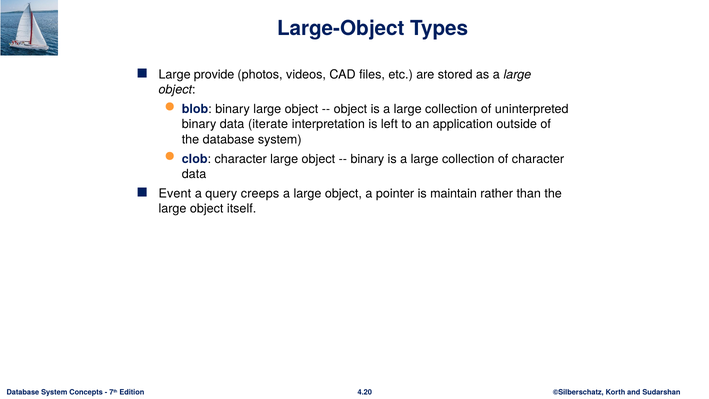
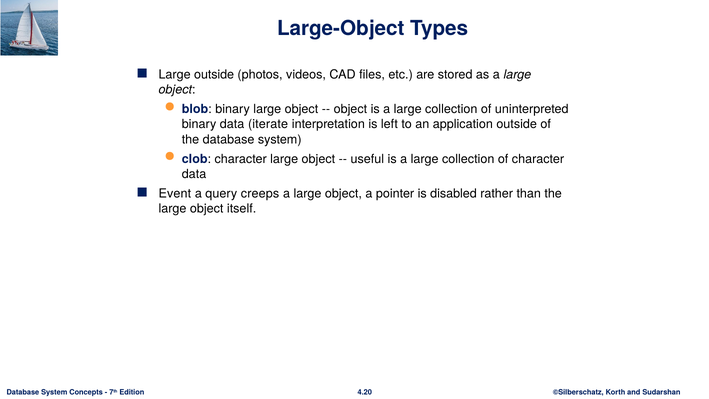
Large provide: provide -> outside (214, 75)
binary: binary -> useful (367, 159)
maintain: maintain -> disabled (454, 193)
